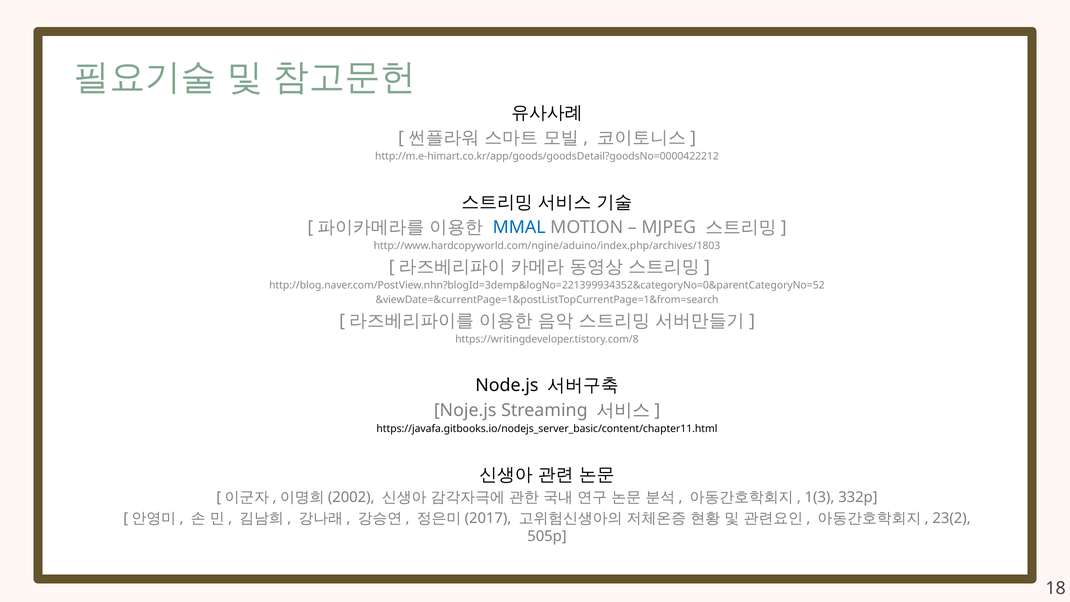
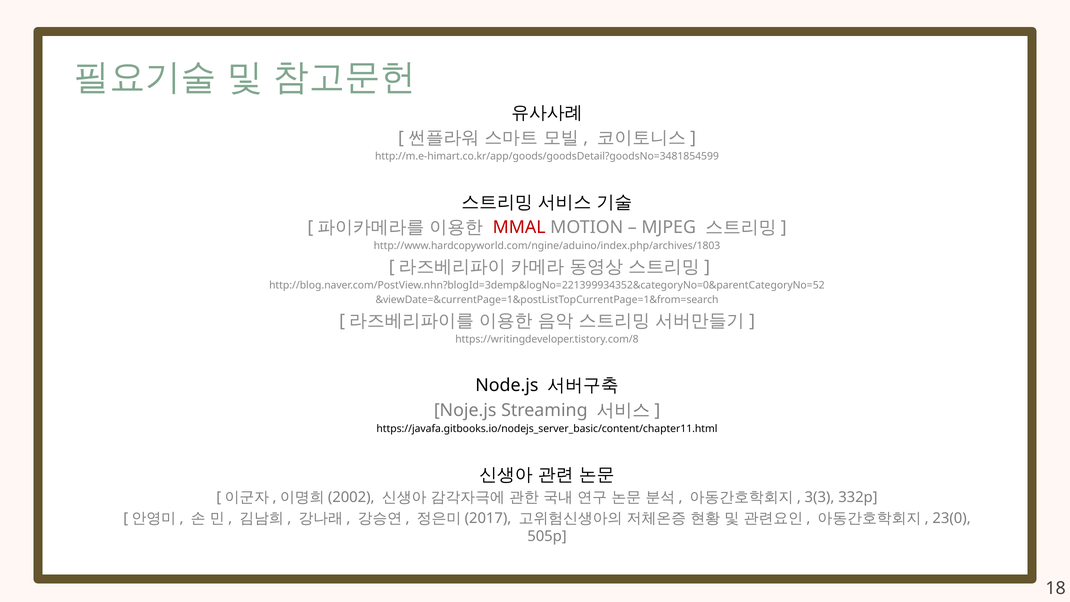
http://m.e-himart.co.kr/app/goods/goodsDetail?goodsNo=0000422212: http://m.e-himart.co.kr/app/goods/goodsDetail?goodsNo=0000422212 -> http://m.e-himart.co.kr/app/goods/goodsDetail?goodsNo=3481854599 (547, 156)
MMAL colour: blue -> red (519, 227)
1(3: 1(3 -> 3(3 (819, 497)
23(2: 23(2 -> 23(0 (952, 518)
